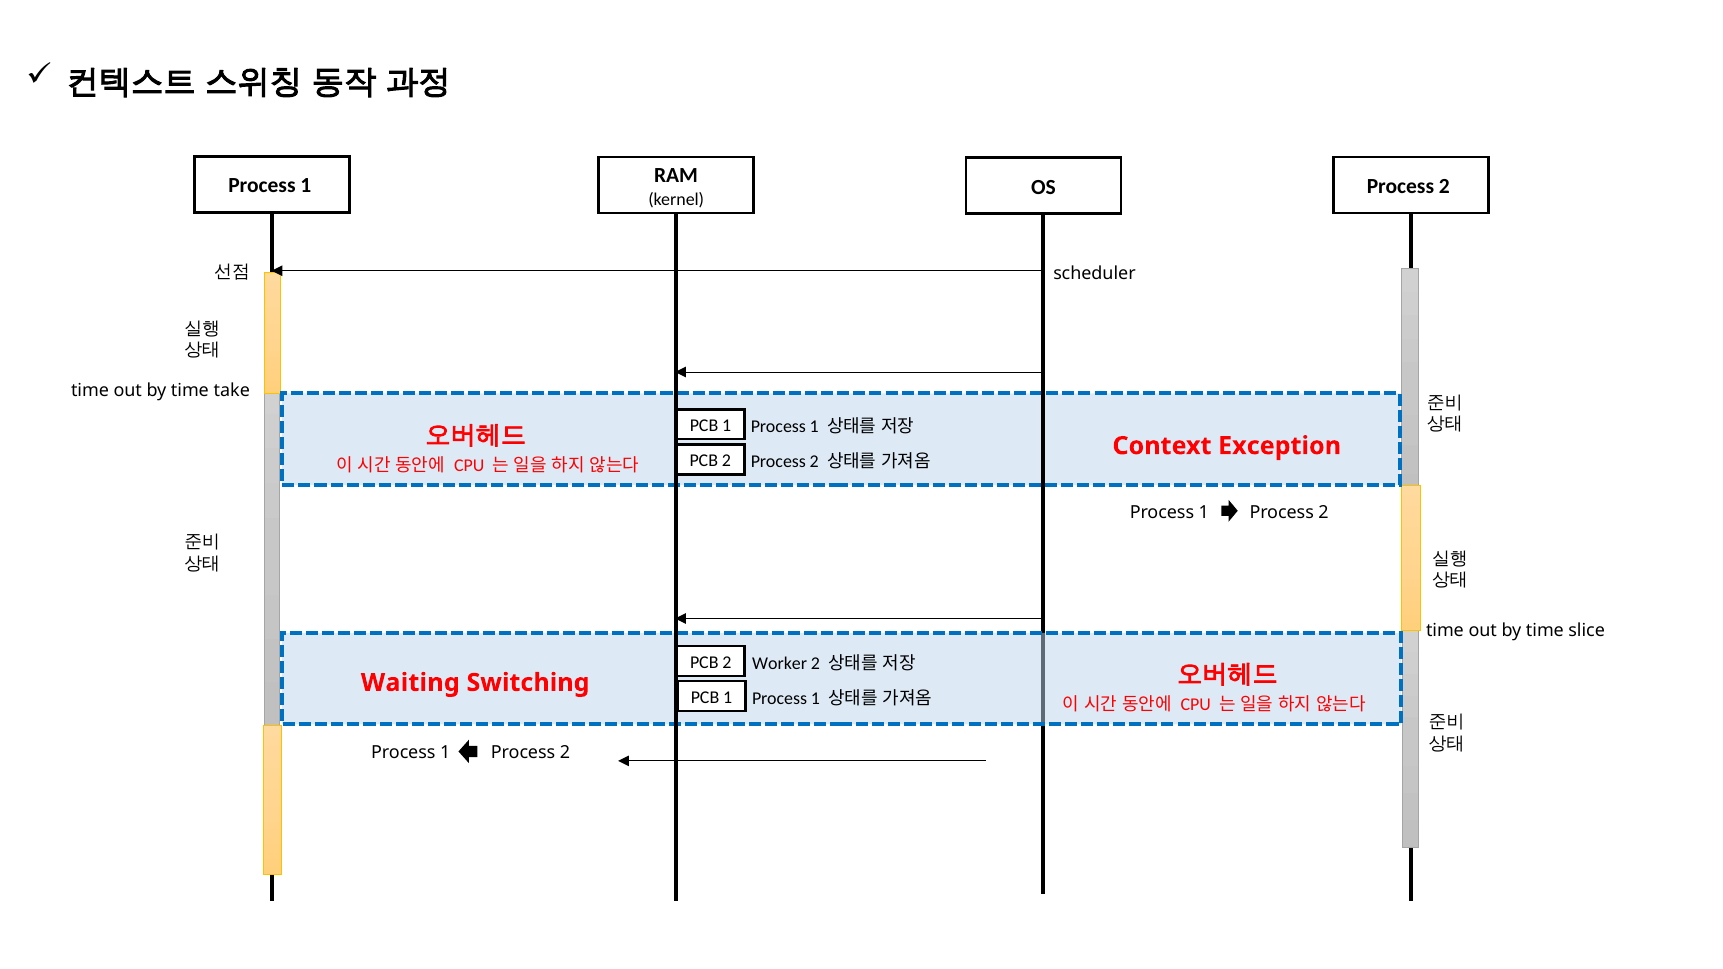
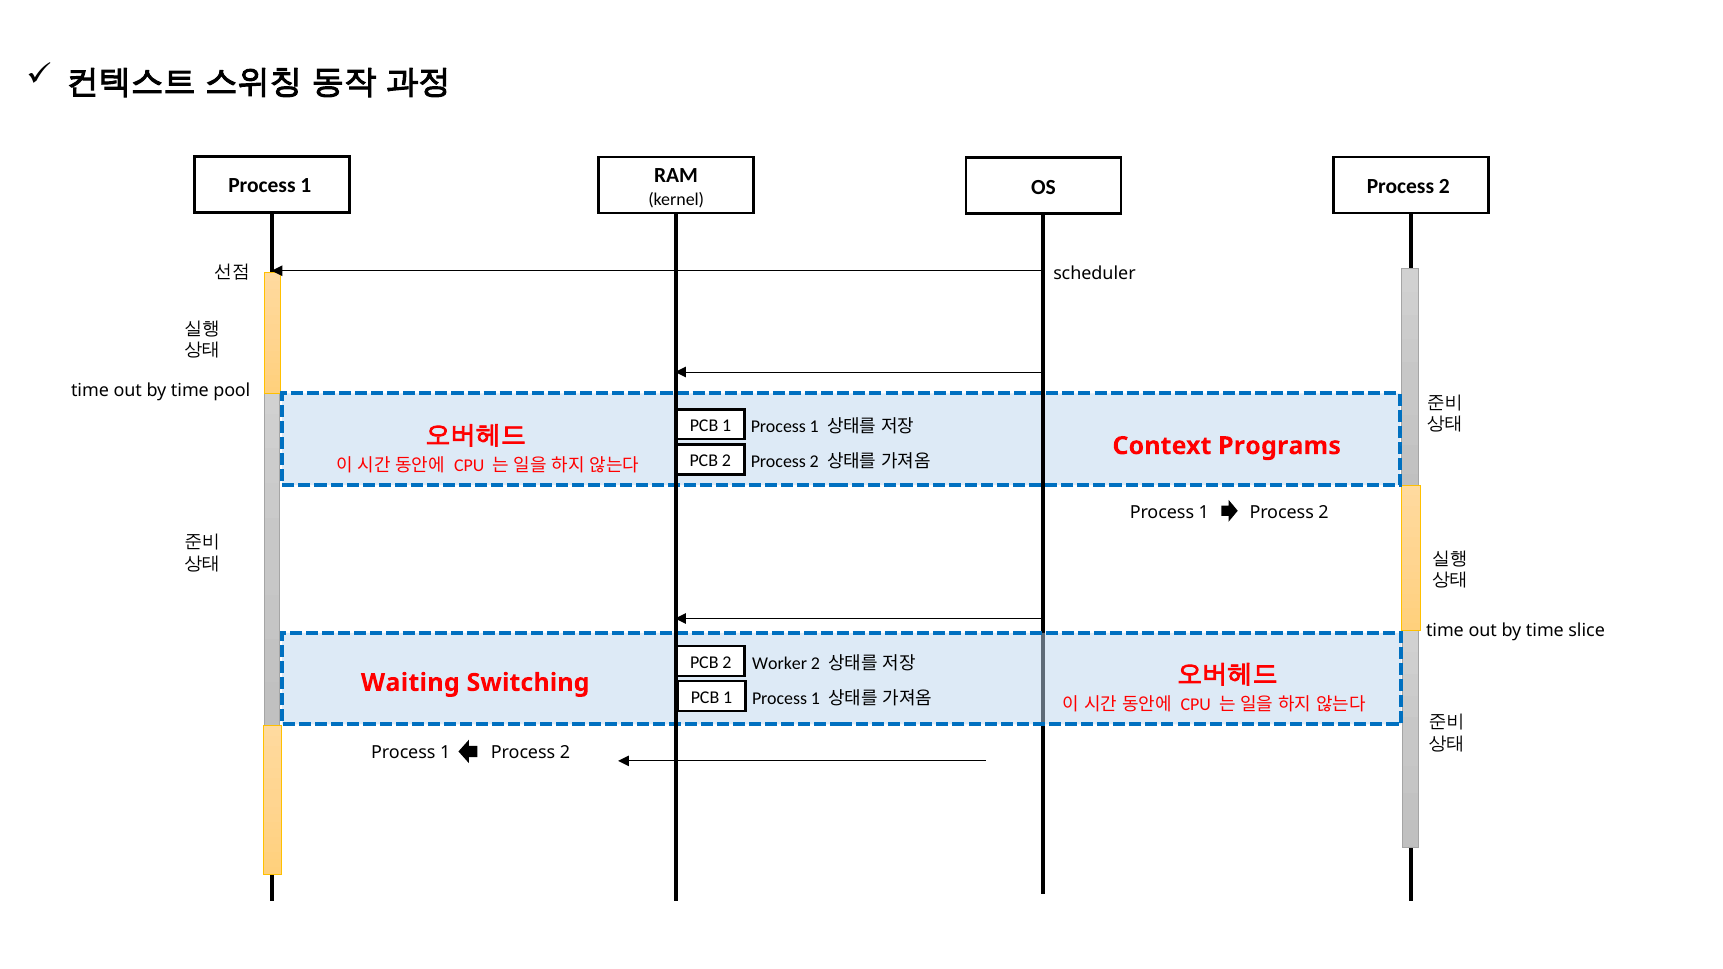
take: take -> pool (232, 390)
Exception: Exception -> Programs (1279, 446)
